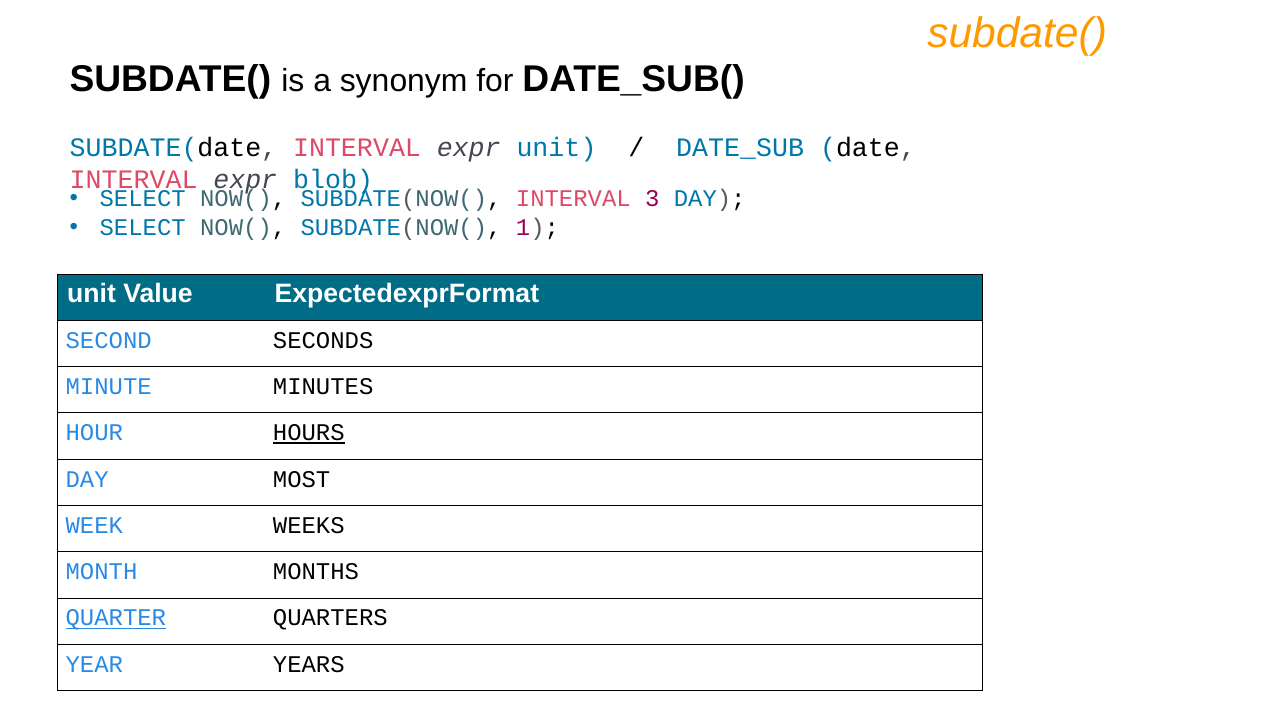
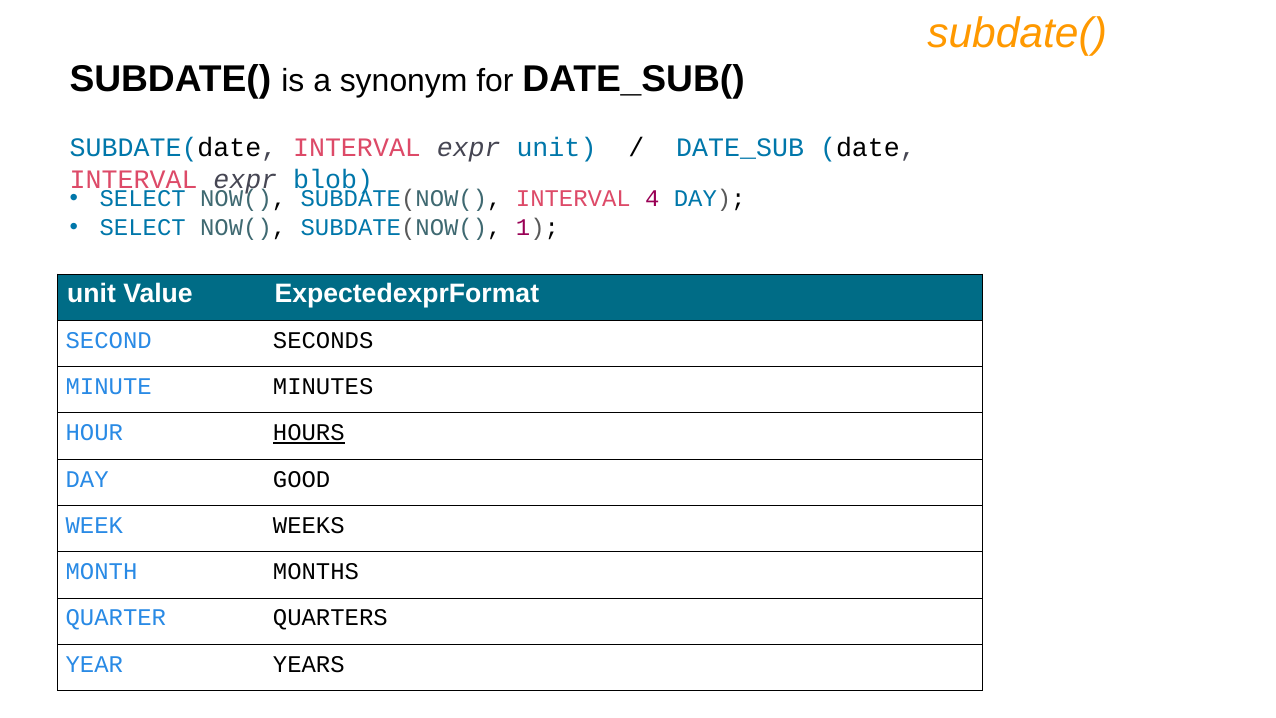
3: 3 -> 4 (652, 199)
MOST: MOST -> GOOD (302, 479)
QUARTER underline: present -> none (116, 618)
